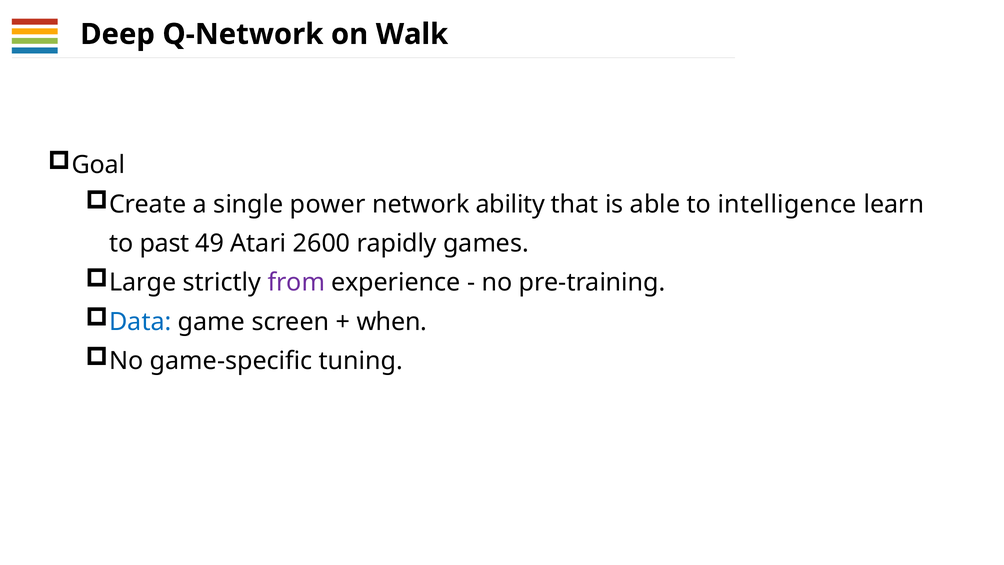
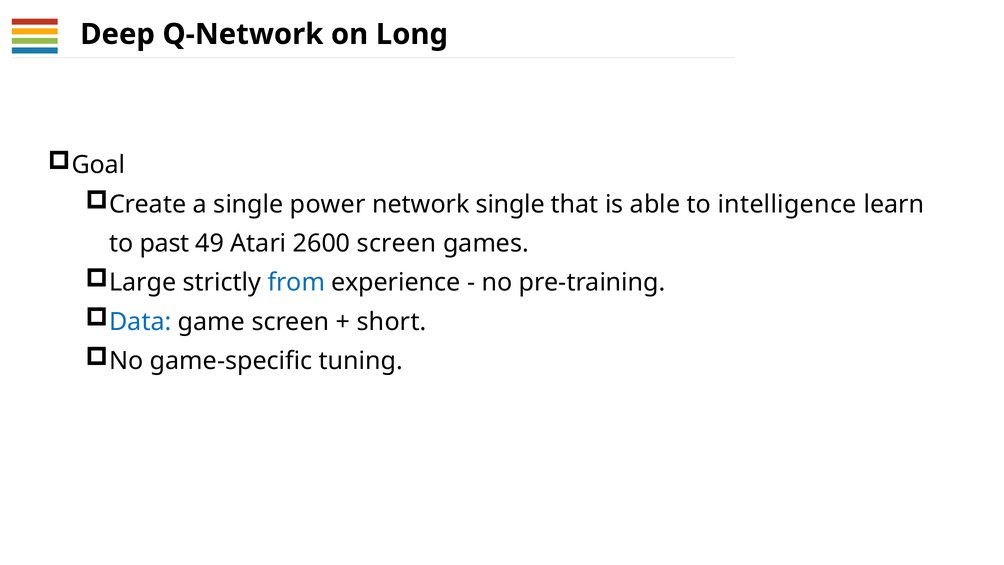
Walk: Walk -> Long (412, 34)
network ability: ability -> single (510, 204)
2600 rapidly: rapidly -> screen (397, 243)
from colour: purple -> blue (296, 282)
when: when -> short (392, 322)
